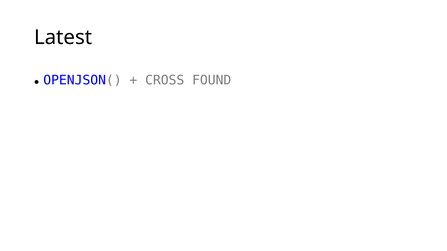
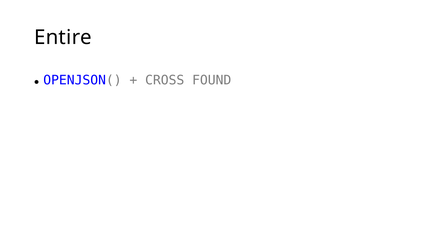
Latest: Latest -> Entire (63, 38)
